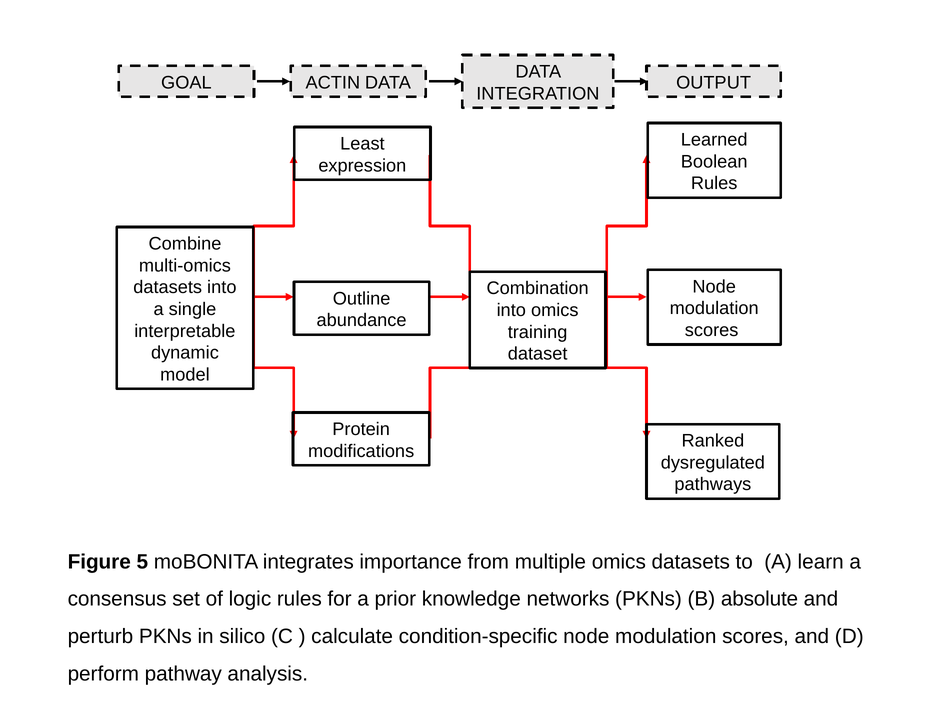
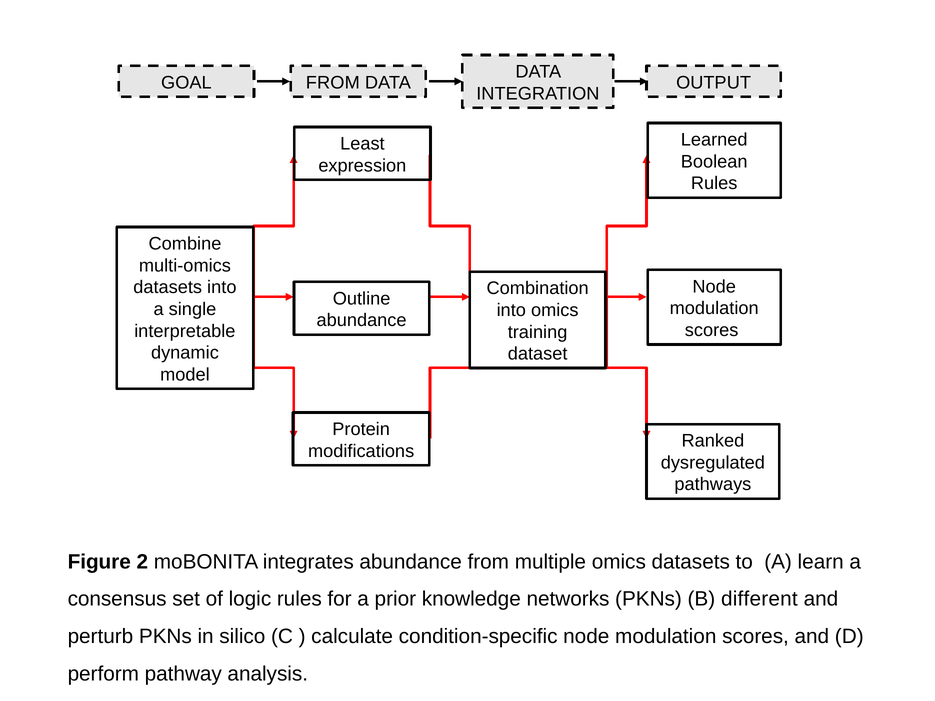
GOAL ACTIN: ACTIN -> FROM (333, 83)
5: 5 -> 2 (142, 562)
integrates importance: importance -> abundance (411, 562)
absolute: absolute -> different (759, 599)
